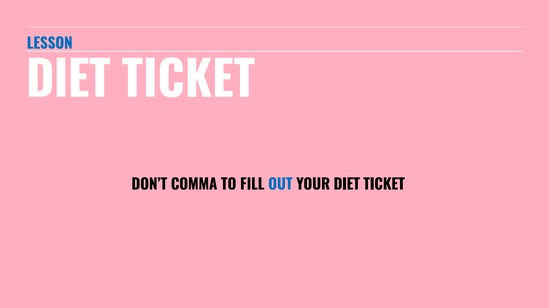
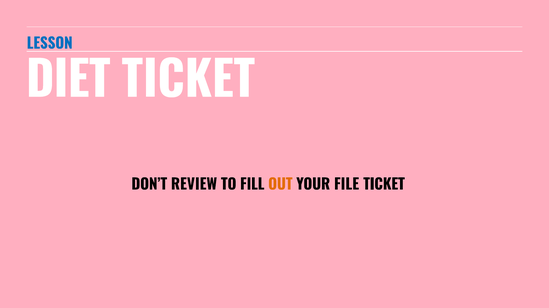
COMMA: COMMA -> REVIEW (194, 185)
OUT colour: blue -> orange (280, 185)
YOUR DIET: DIET -> FILE (347, 185)
